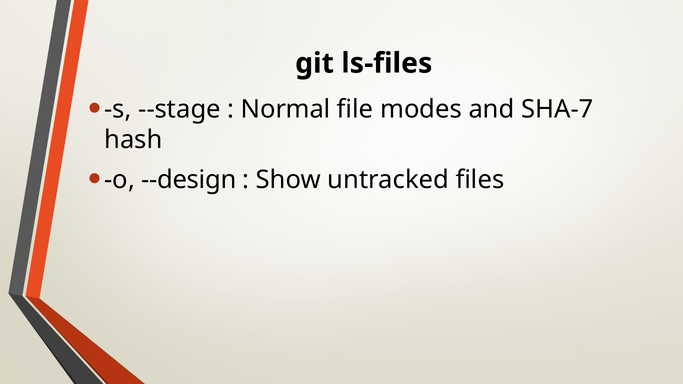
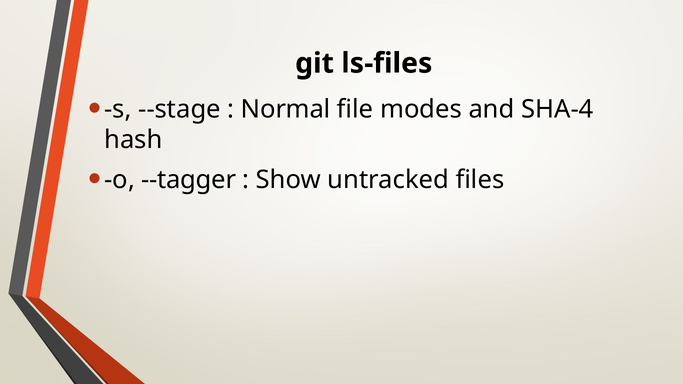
SHA-7: SHA-7 -> SHA-4 (557, 109)
--design: --design -> --tagger (189, 180)
